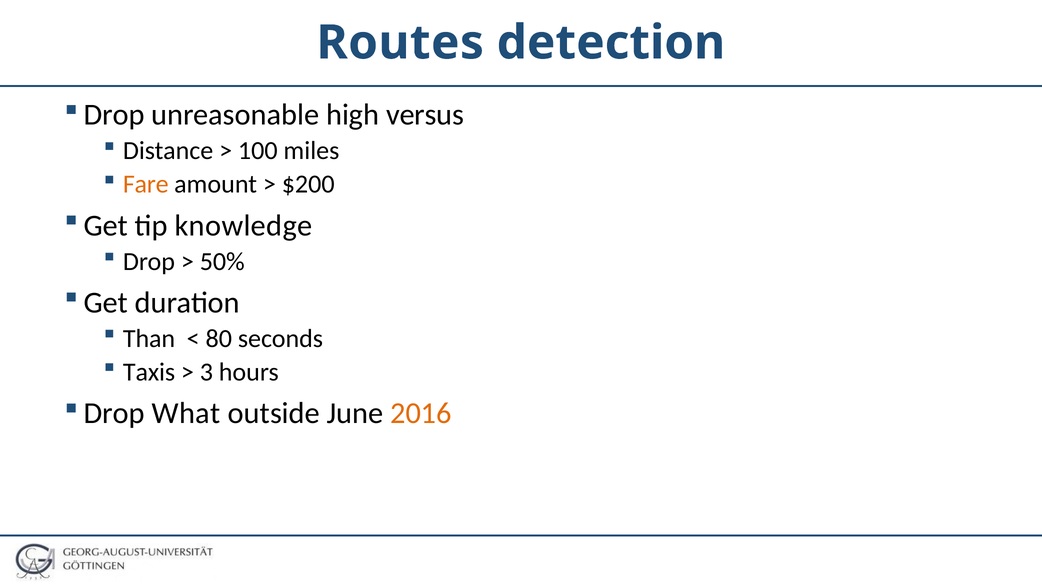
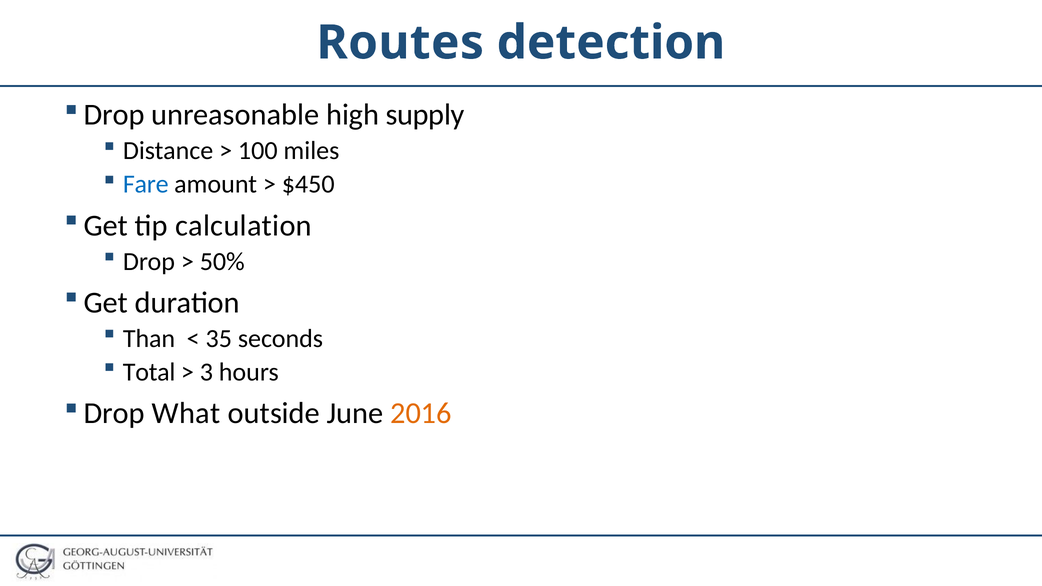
versus: versus -> supply (425, 115)
Fare colour: orange -> blue (146, 184)
$200: $200 -> $450 (308, 184)
knowledge: knowledge -> calculation (244, 226)
80: 80 -> 35 (219, 339)
Taxis: Taxis -> Total (149, 372)
